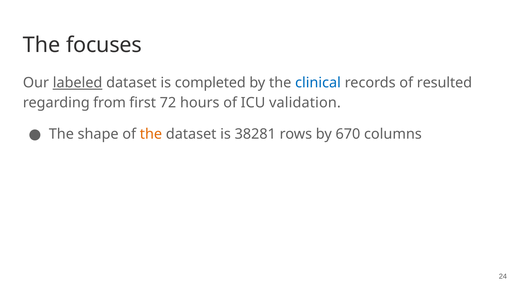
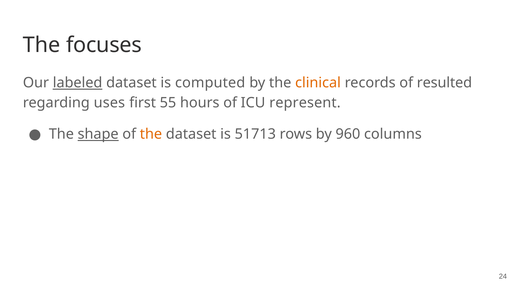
completed: completed -> computed (210, 83)
clinical colour: blue -> orange (318, 83)
from: from -> uses (109, 103)
72: 72 -> 55 (168, 103)
validation: validation -> represent (305, 103)
shape underline: none -> present (98, 134)
38281: 38281 -> 51713 (255, 134)
670: 670 -> 960 (348, 134)
